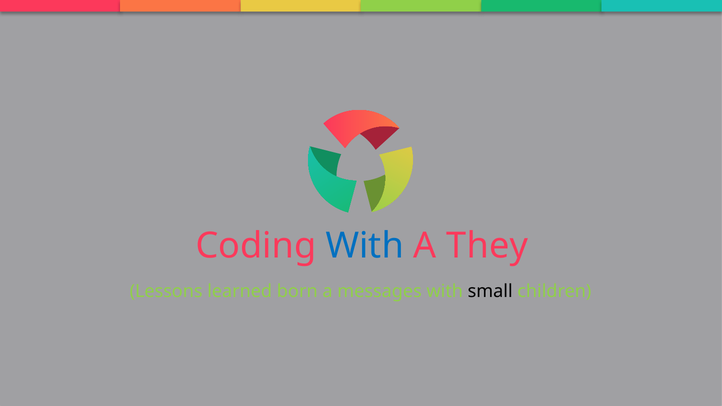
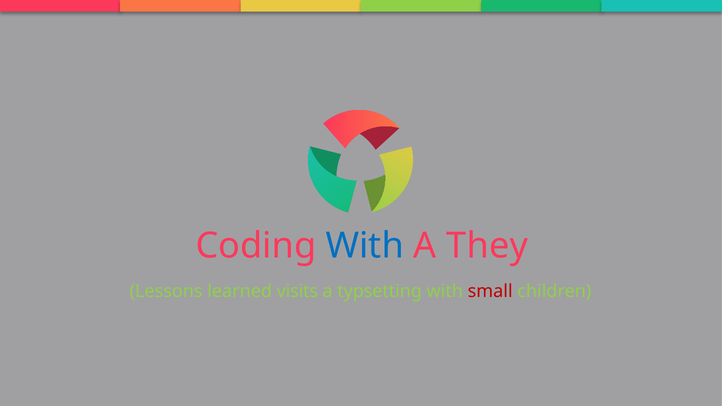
born: born -> visits (297, 291)
messages: messages -> typsetting (380, 291)
small colour: black -> red (490, 291)
